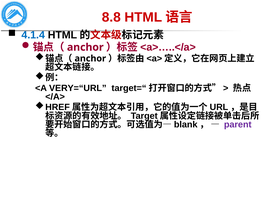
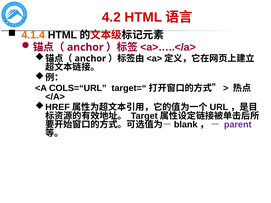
8.8: 8.8 -> 4.2 (111, 17)
4.1.4 colour: blue -> orange (33, 35)
VERY=“URL: VERY=“URL -> COLS=“URL (78, 88)
